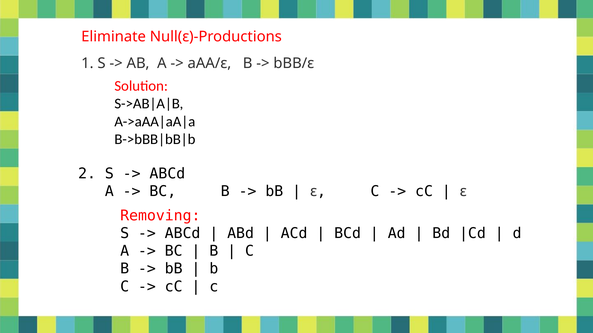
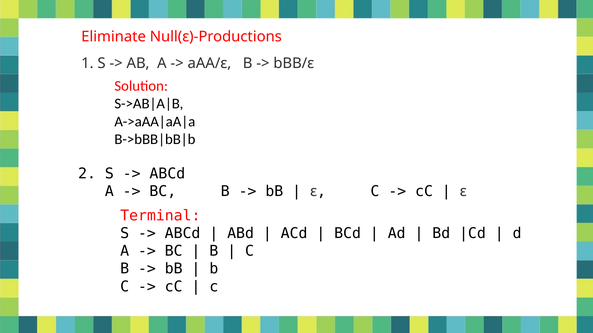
Removing: Removing -> Terminal (160, 216)
